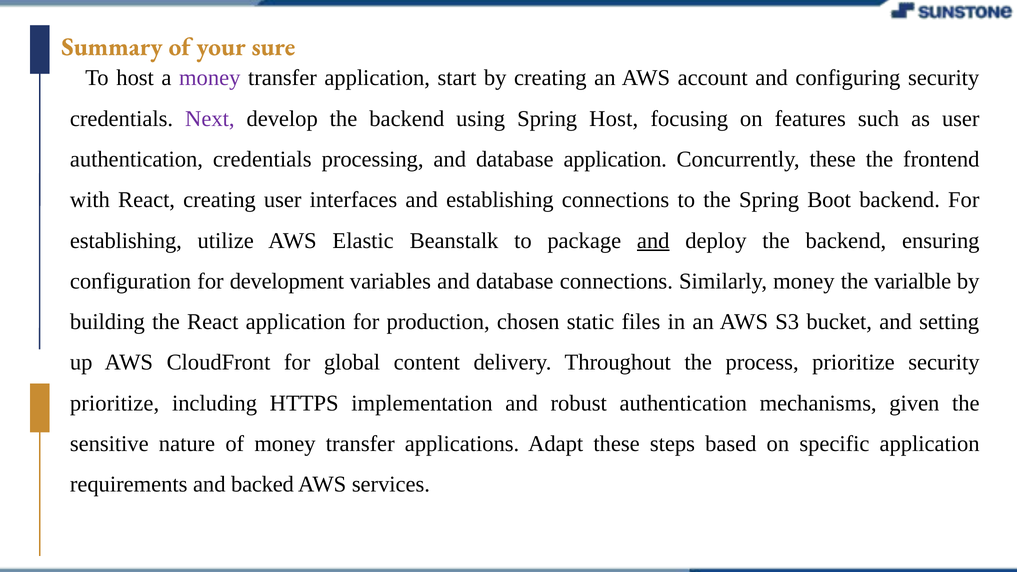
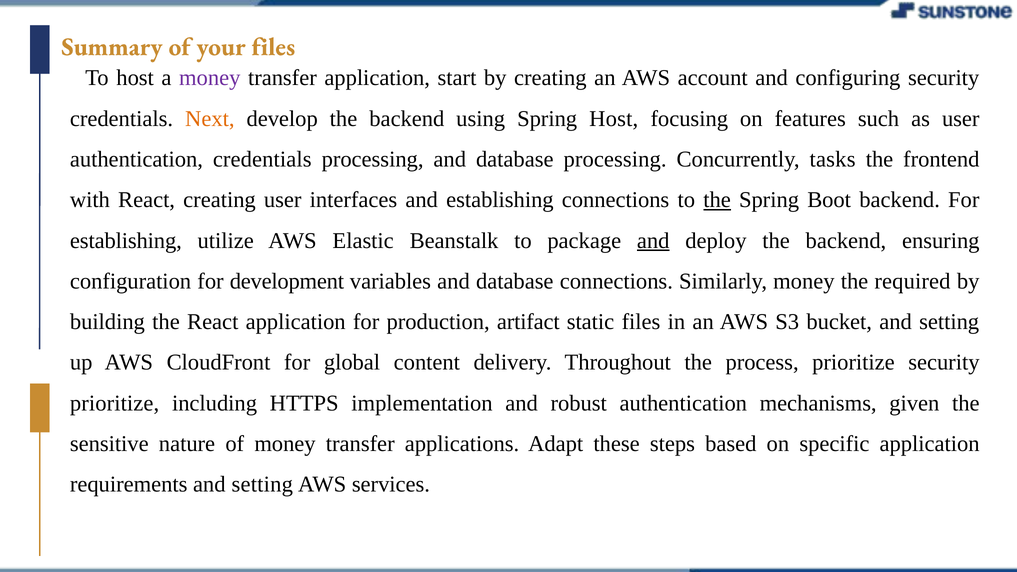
your sure: sure -> files (273, 47)
Next colour: purple -> orange (210, 119)
database application: application -> processing (615, 159)
Concurrently these: these -> tasks (833, 159)
the underline: none -> present (717, 200)
varialble: varialble -> required (912, 281)
chosen: chosen -> artifact (528, 322)
requirements and backed: backed -> setting (262, 484)
